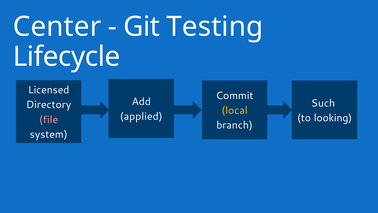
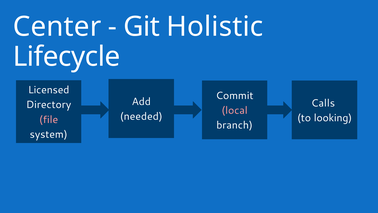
Testing: Testing -> Holistic (215, 27)
Such: Such -> Calls (323, 103)
local colour: yellow -> pink (235, 110)
applied: applied -> needed (141, 116)
